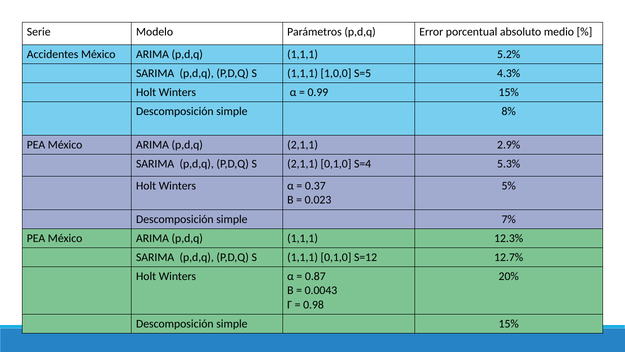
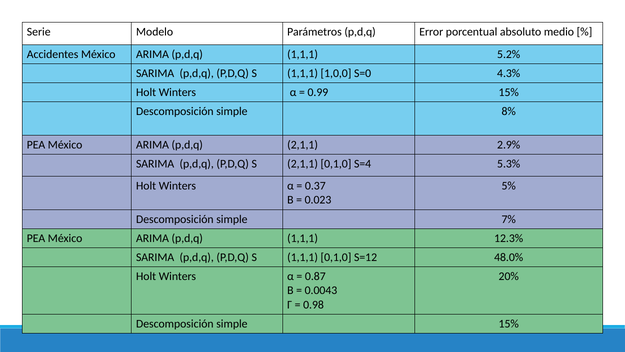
S=5: S=5 -> S=0 (363, 73)
12.7%: 12.7% -> 48.0% (509, 257)
